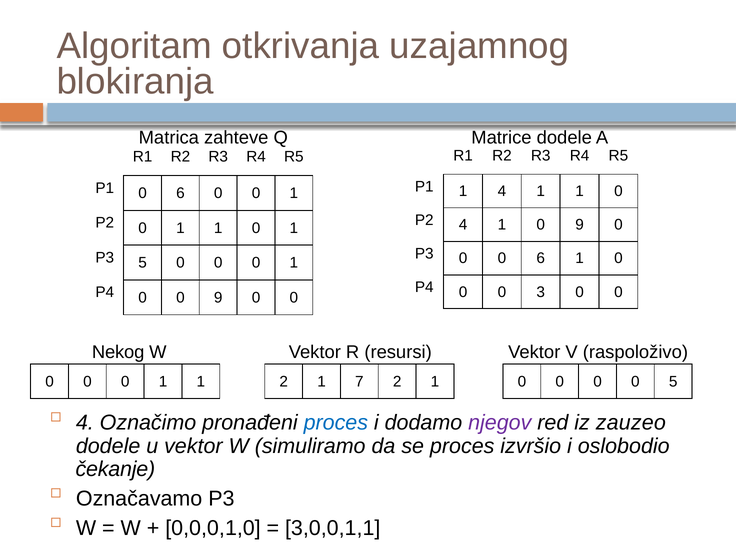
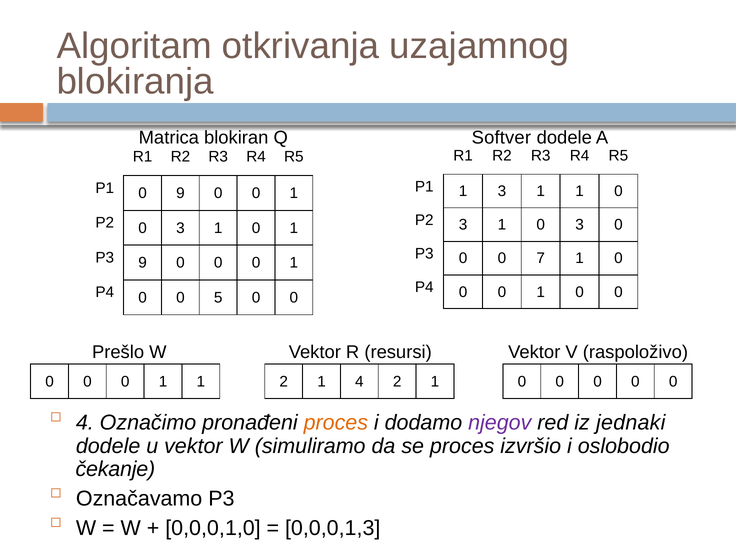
zahteve: zahteve -> blokiran (236, 138)
Matrice: Matrice -> Softver (501, 138)
1 4: 4 -> 3 (502, 191)
P1 0 6: 6 -> 9 (180, 193)
P2 4: 4 -> 3 (463, 225)
1 0 9: 9 -> 3 (580, 225)
P2 0 1: 1 -> 3 (180, 228)
0 0 6: 6 -> 7 (541, 258)
P3 5: 5 -> 9 (143, 263)
P4 0 0 3: 3 -> 1 (541, 292)
0 0 9: 9 -> 5 (218, 298)
Nekog: Nekog -> Prešlo (118, 352)
1 7: 7 -> 4 (359, 382)
5: 5 -> 0 (673, 382)
proces colour: blue -> orange (336, 423)
zauzeo: zauzeo -> jednaki (631, 423)
3,0,0,1,1: 3,0,0,1,1 -> 0,0,0,1,3 (333, 528)
